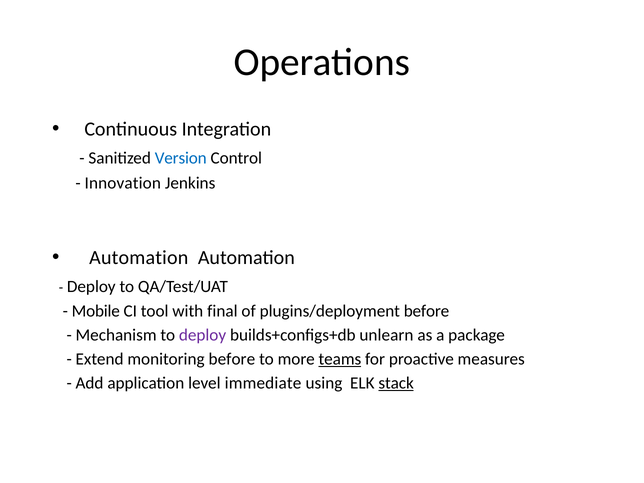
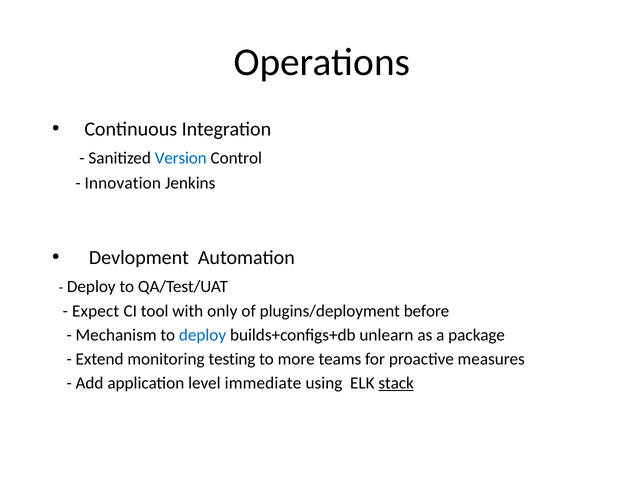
Automation: Automation -> Devlopment (139, 257)
Mobile: Mobile -> Expect (96, 311)
final: final -> only (222, 311)
deploy colour: purple -> blue (203, 335)
monitoring before: before -> testing (232, 359)
teams underline: present -> none (340, 359)
